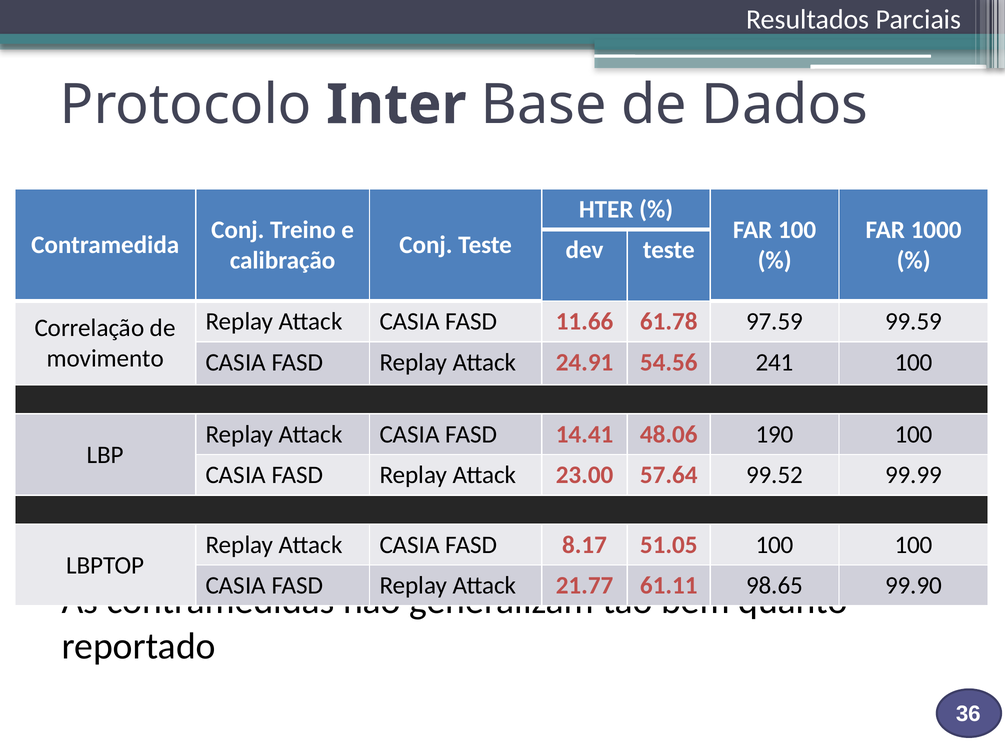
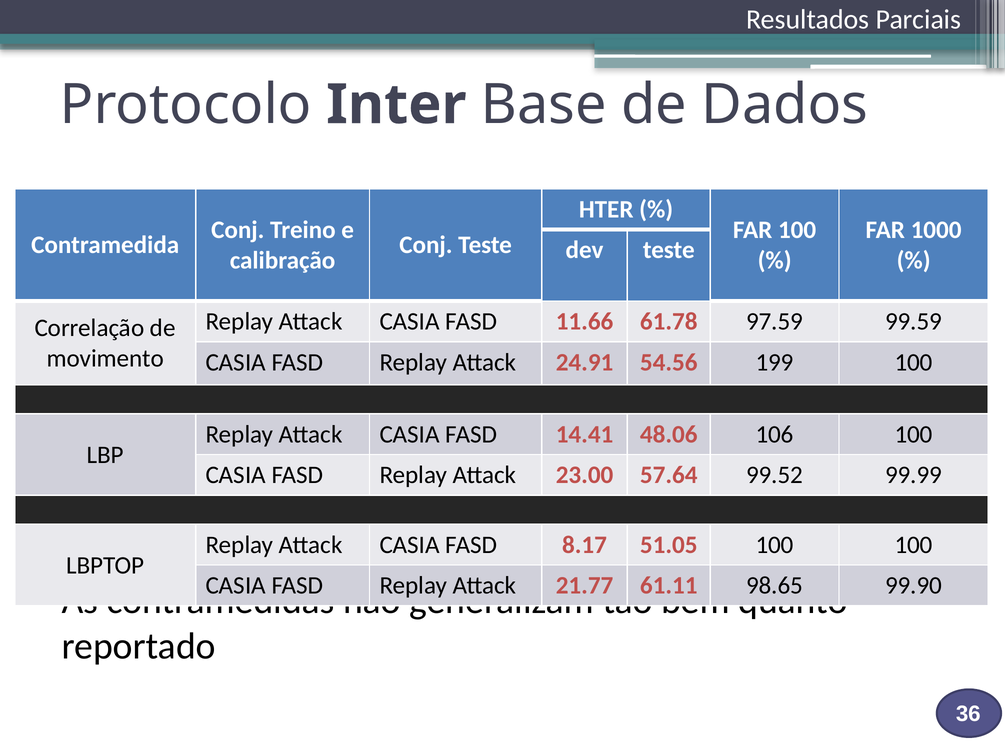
241: 241 -> 199 (775, 362)
190: 190 -> 106 (775, 434)
